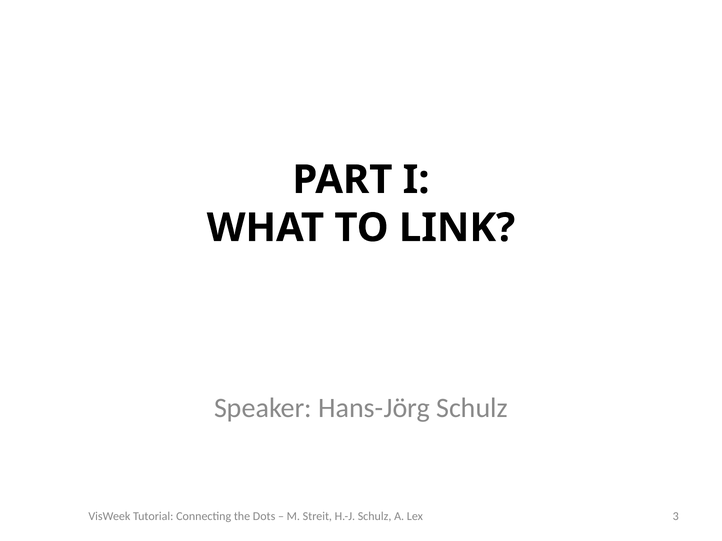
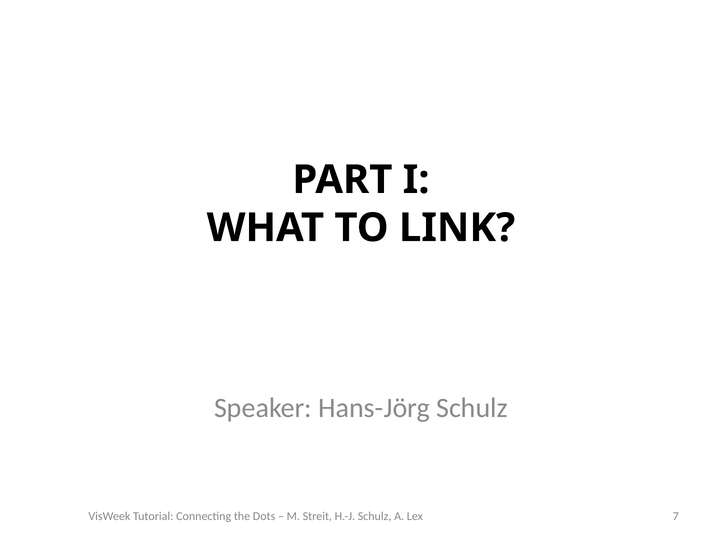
3: 3 -> 7 (676, 517)
